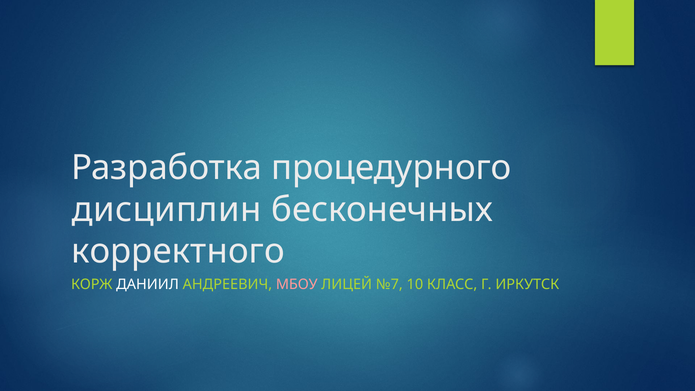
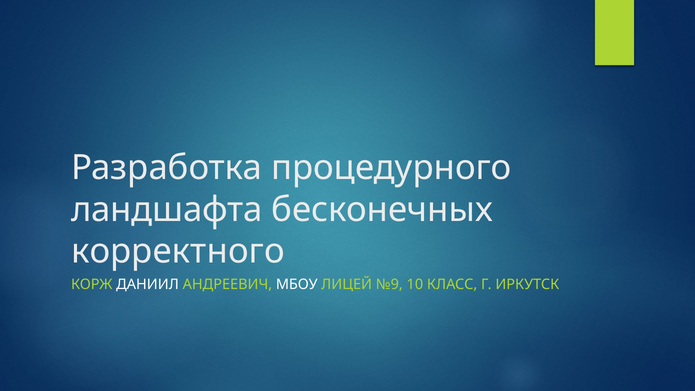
дисциплин: дисциплин -> ландшафта (167, 210)
МБОУ colour: pink -> white (297, 285)
№7: №7 -> №9 (389, 285)
